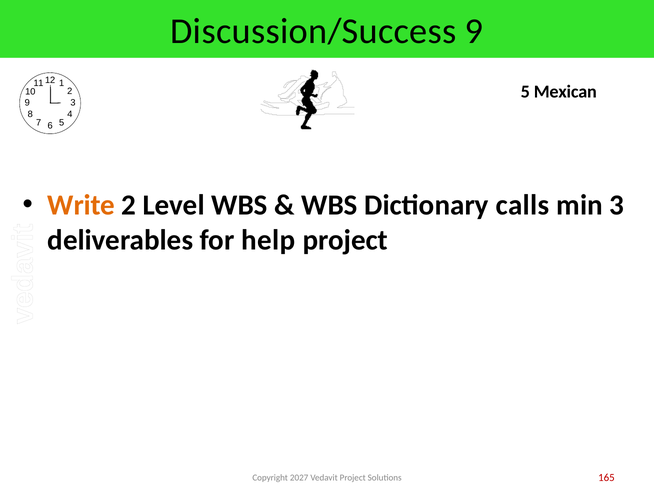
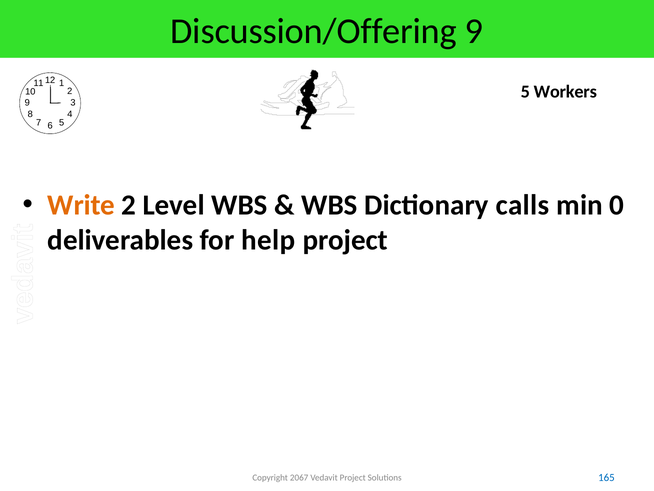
Discussion/Success: Discussion/Success -> Discussion/Offering (314, 31)
Mexican: Mexican -> Workers (565, 92)
min 3: 3 -> 0 (617, 205)
2027: 2027 -> 2067 (299, 477)
165 colour: red -> blue (606, 477)
